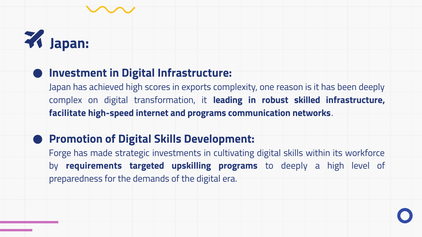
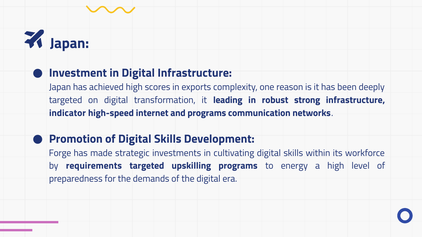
complex: complex -> targeted (66, 100)
skilled: skilled -> strong (307, 100)
facilitate: facilitate -> indicator (68, 113)
to deeply: deeply -> energy (294, 166)
